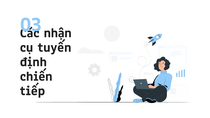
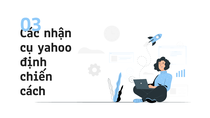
tuyến: tuyến -> yahoo (55, 47)
tiếp: tiếp -> cách (33, 91)
